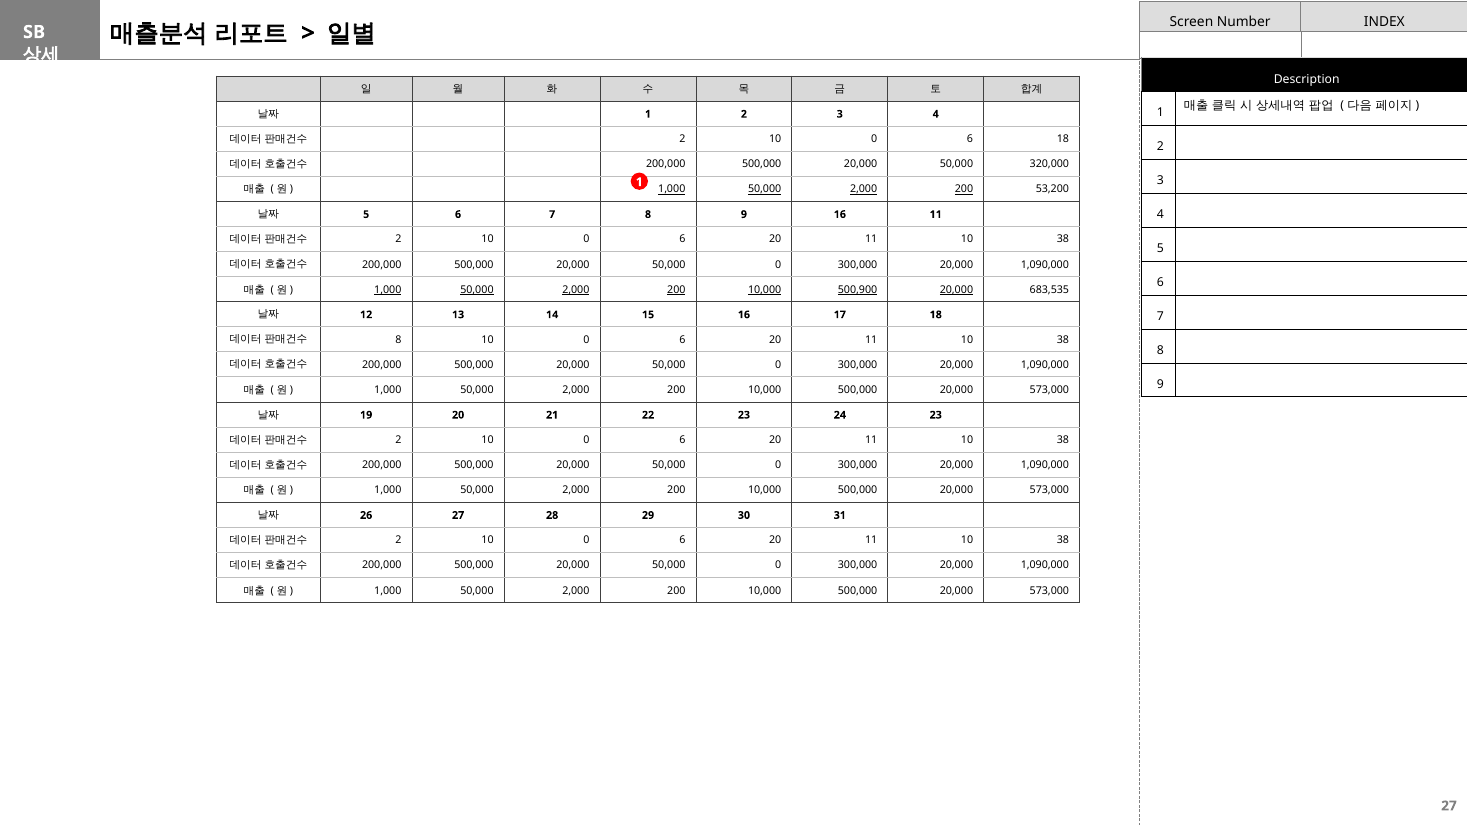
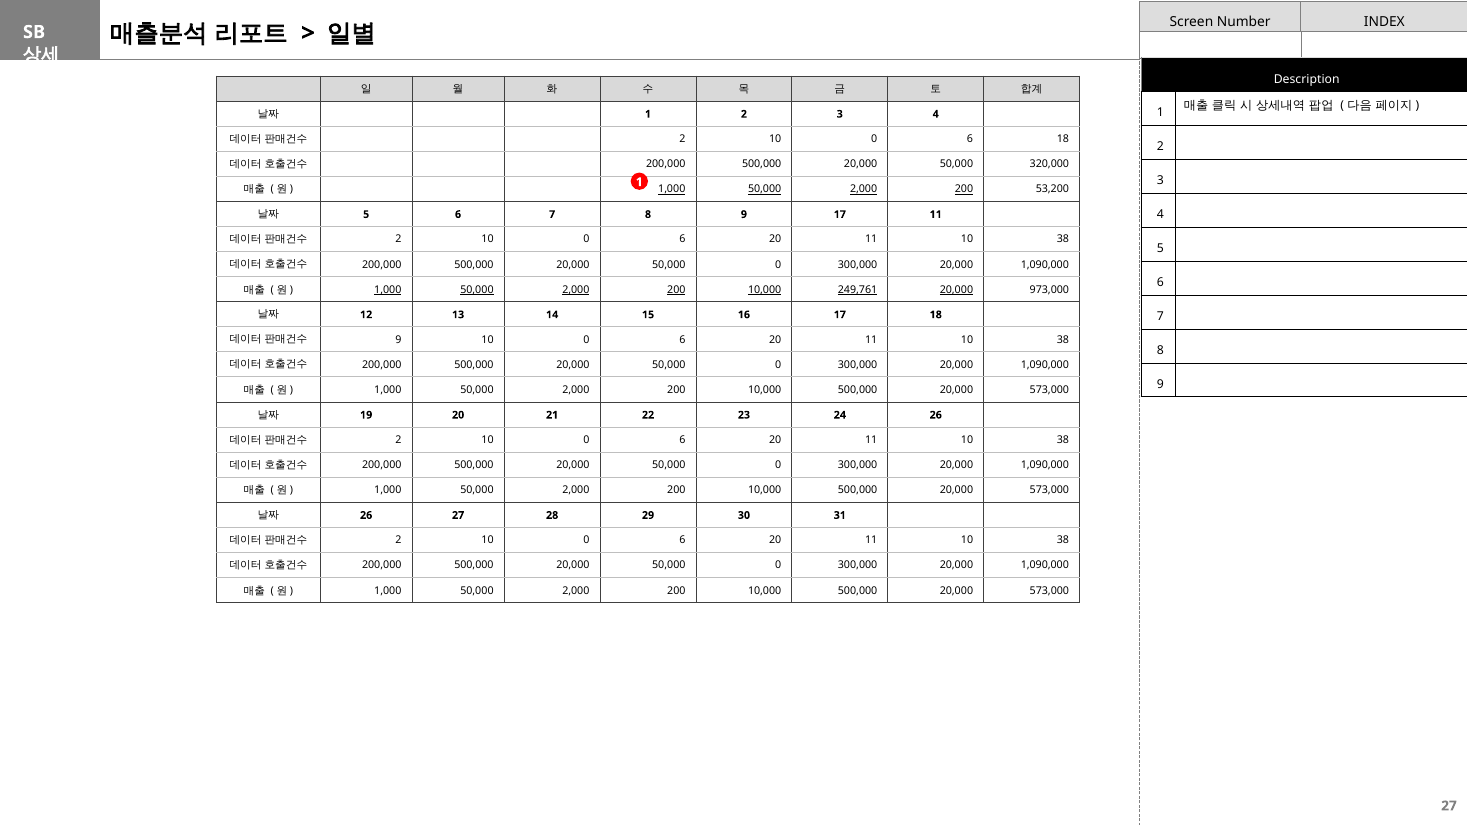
9 16: 16 -> 17 (840, 214)
500,900: 500,900 -> 249,761 (858, 290)
683,535: 683,535 -> 973,000 (1049, 290)
8: 8 -> 9 (398, 340)
24 23: 23 -> 26 (936, 415)
